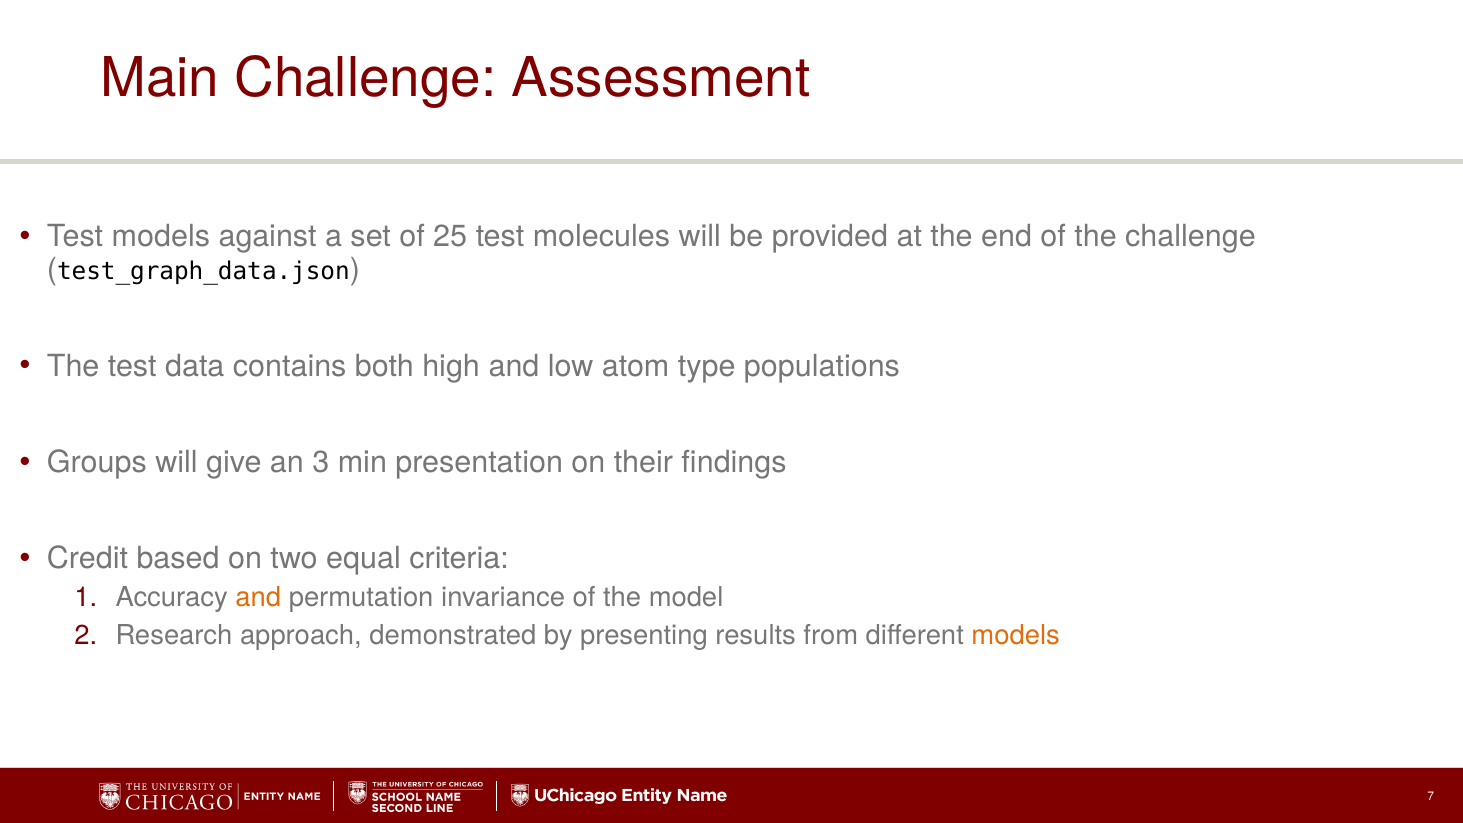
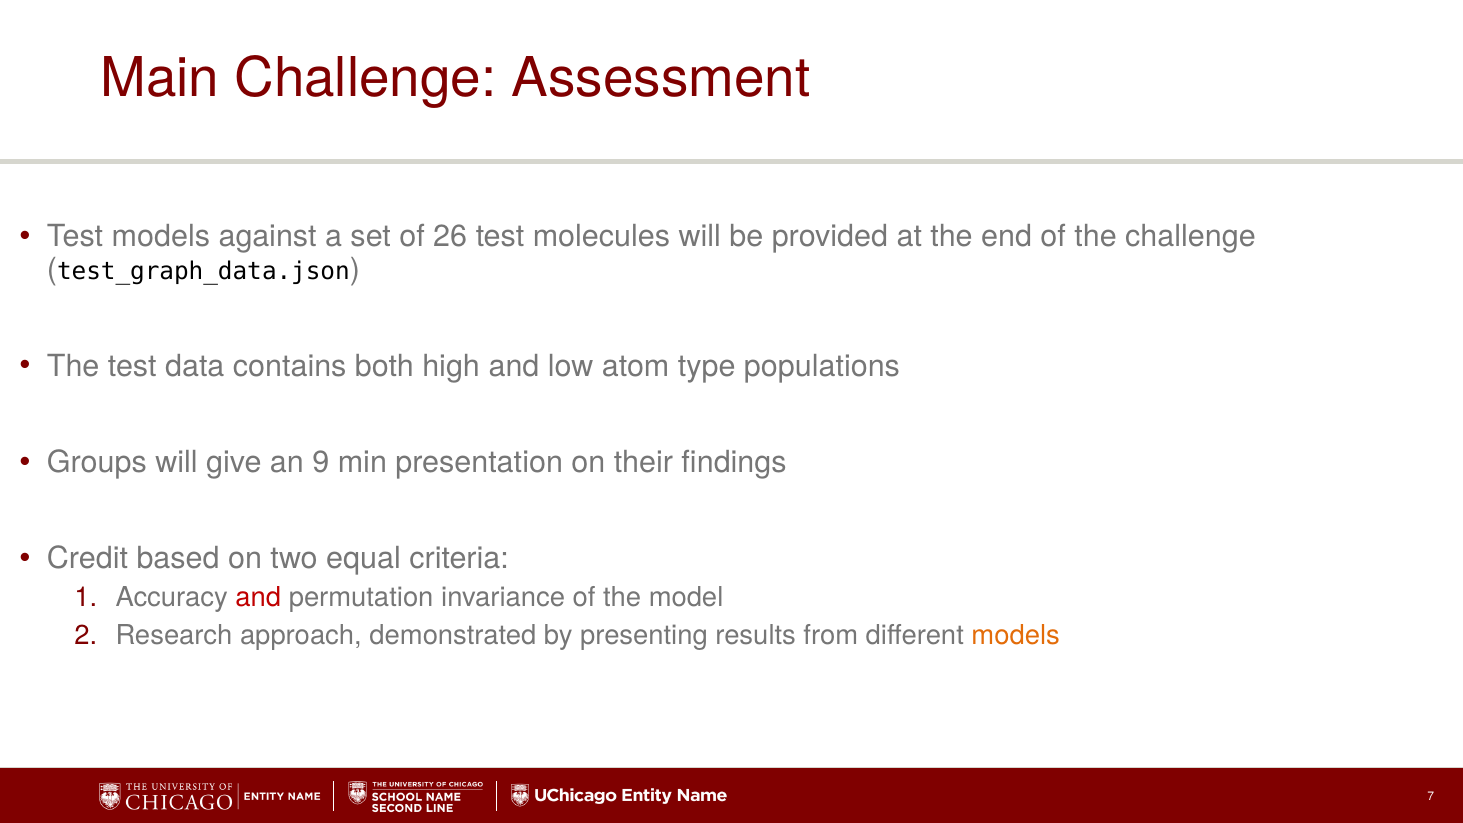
25: 25 -> 26 (450, 237)
3: 3 -> 9 (321, 462)
and colour: orange -> red (258, 598)
